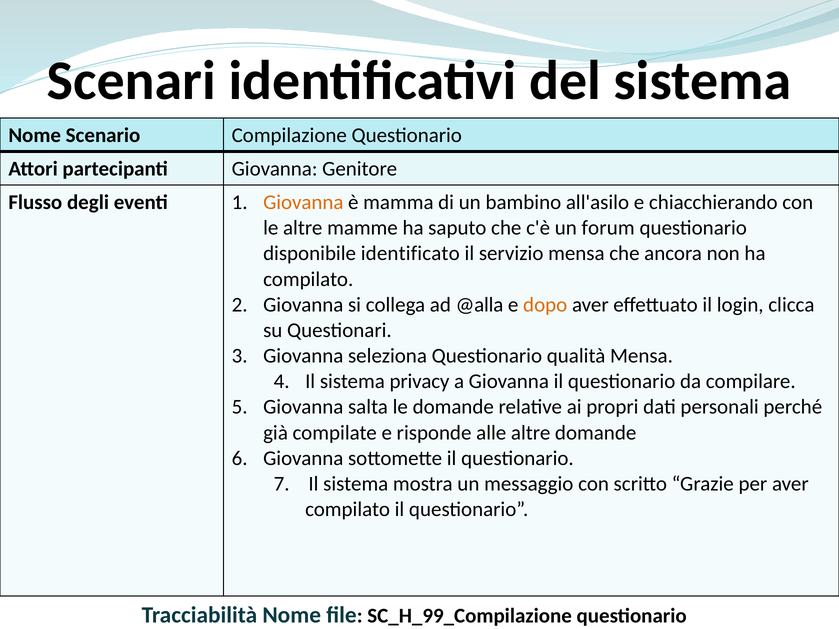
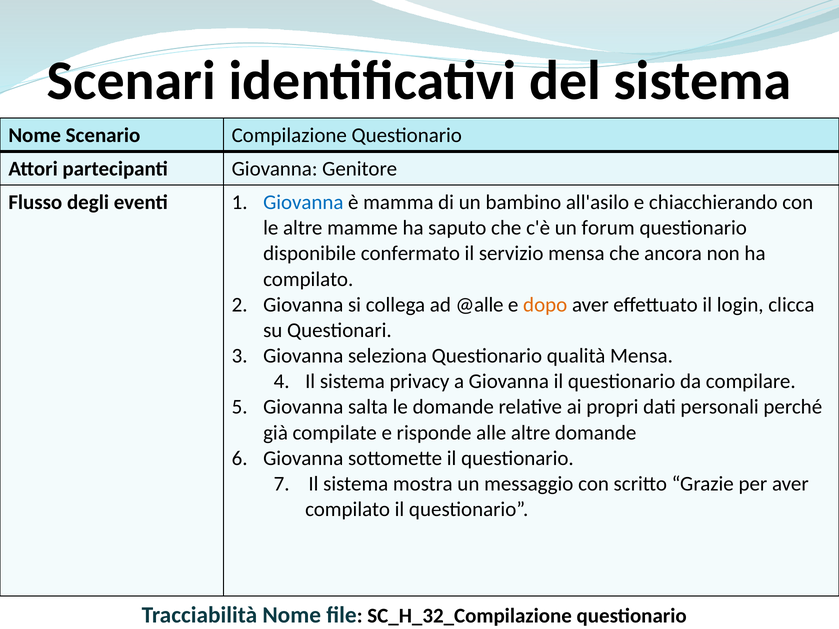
Giovanna colour: orange -> blue (303, 202)
identificato: identificato -> confermato (410, 254)
@alla: @alla -> @alle (480, 305)
SC_H_99_Compilazione: SC_H_99_Compilazione -> SC_H_32_Compilazione (470, 616)
